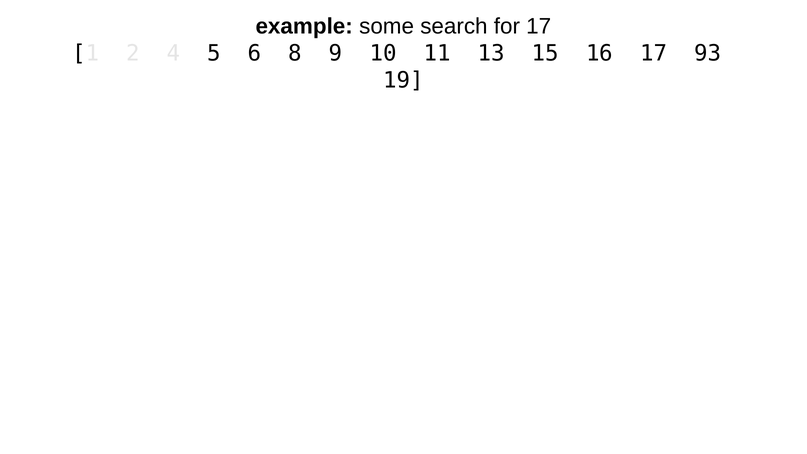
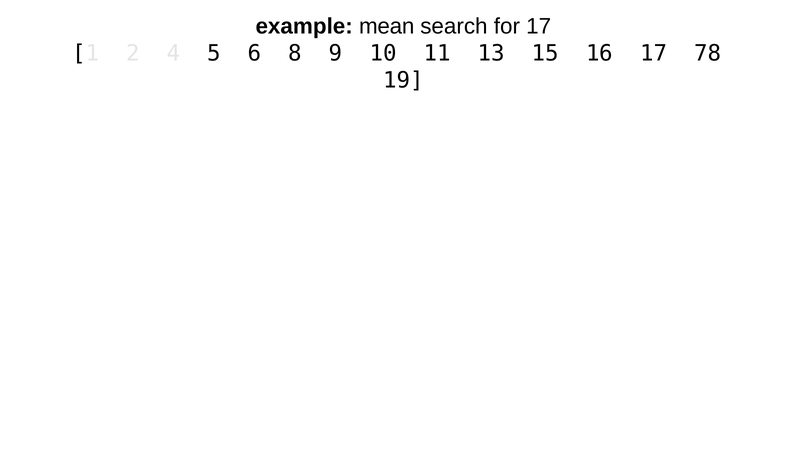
some: some -> mean (387, 27)
93: 93 -> 78 (708, 53)
